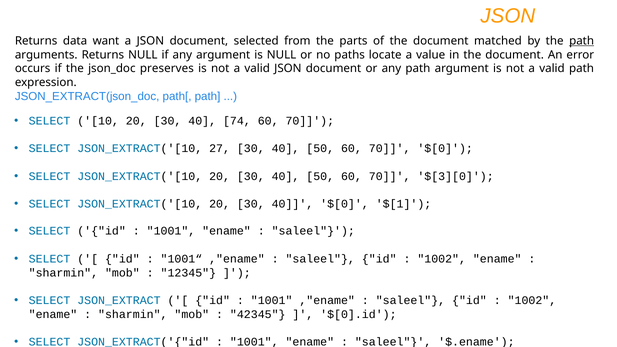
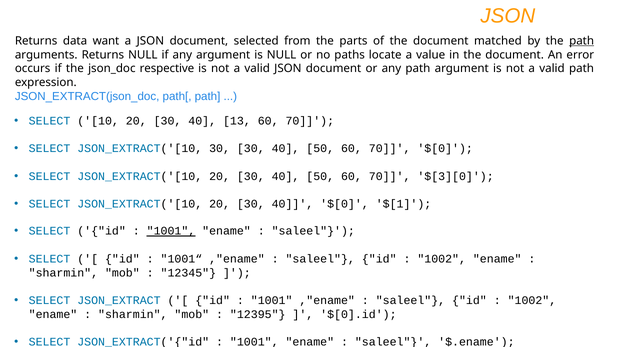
preserves: preserves -> respective (167, 69)
74: 74 -> 13 (237, 121)
JSON_EXTRACT('[10 27: 27 -> 30 (220, 149)
1001 underline: none -> present (171, 231)
42345: 42345 -> 12395 (258, 314)
